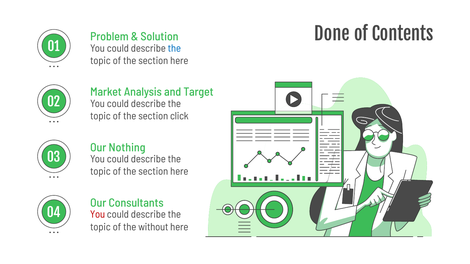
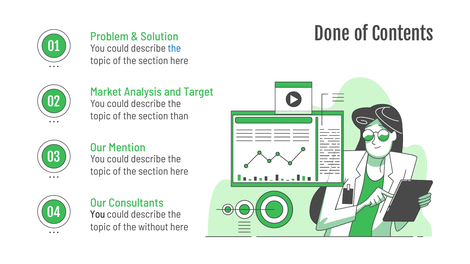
click: click -> than (179, 116)
Nothing: Nothing -> Mention (127, 148)
You colour: red -> black (98, 215)
